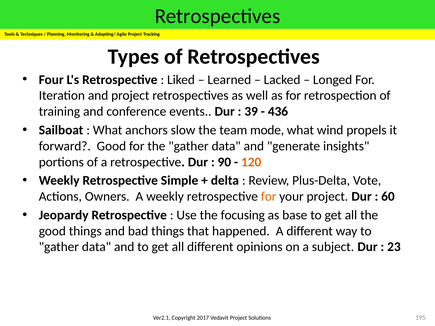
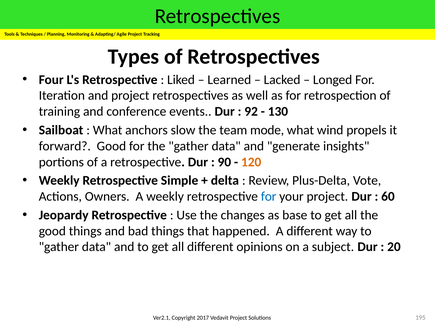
39: 39 -> 92 (251, 112)
436: 436 -> 130 (278, 112)
for colour: orange -> blue (269, 197)
focusing: focusing -> changes (243, 215)
23: 23 -> 20 (394, 247)
